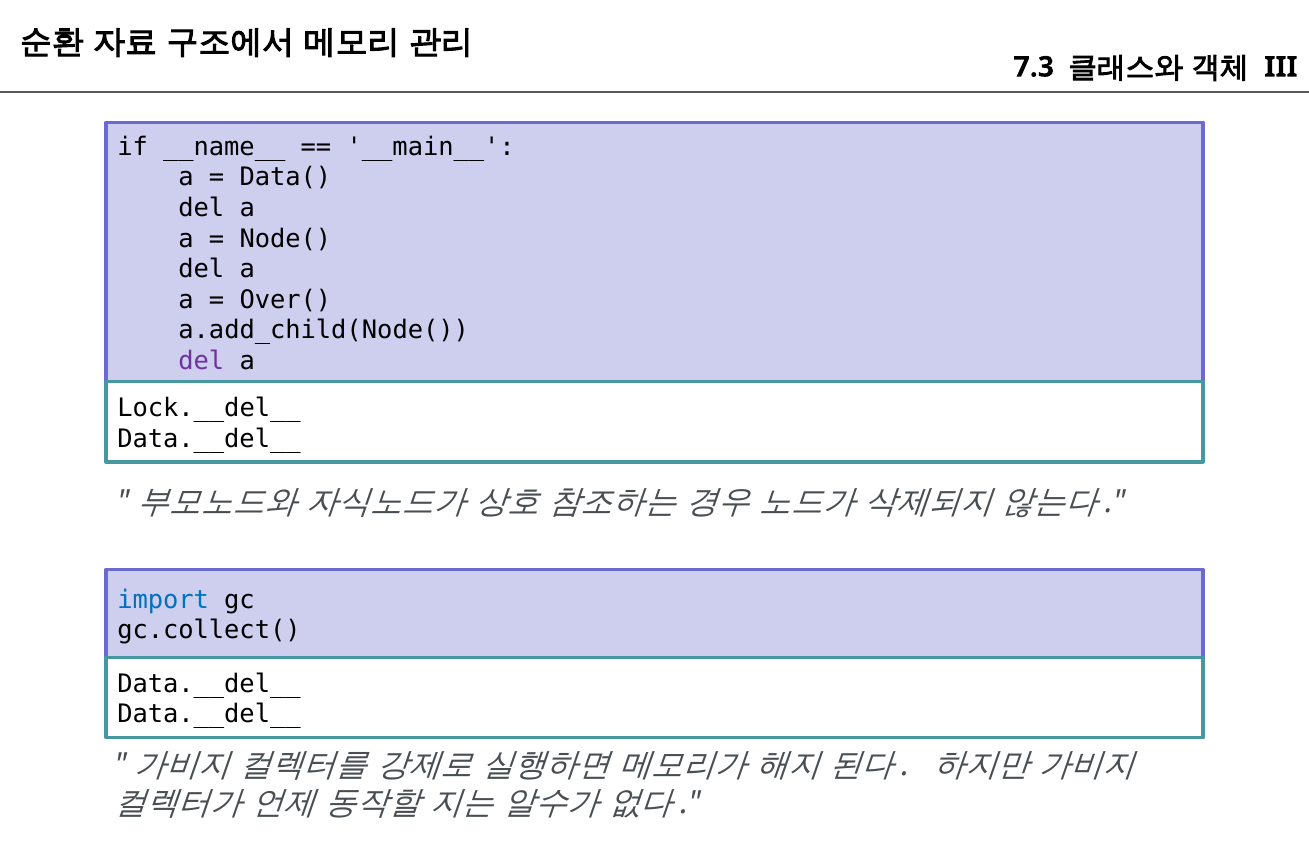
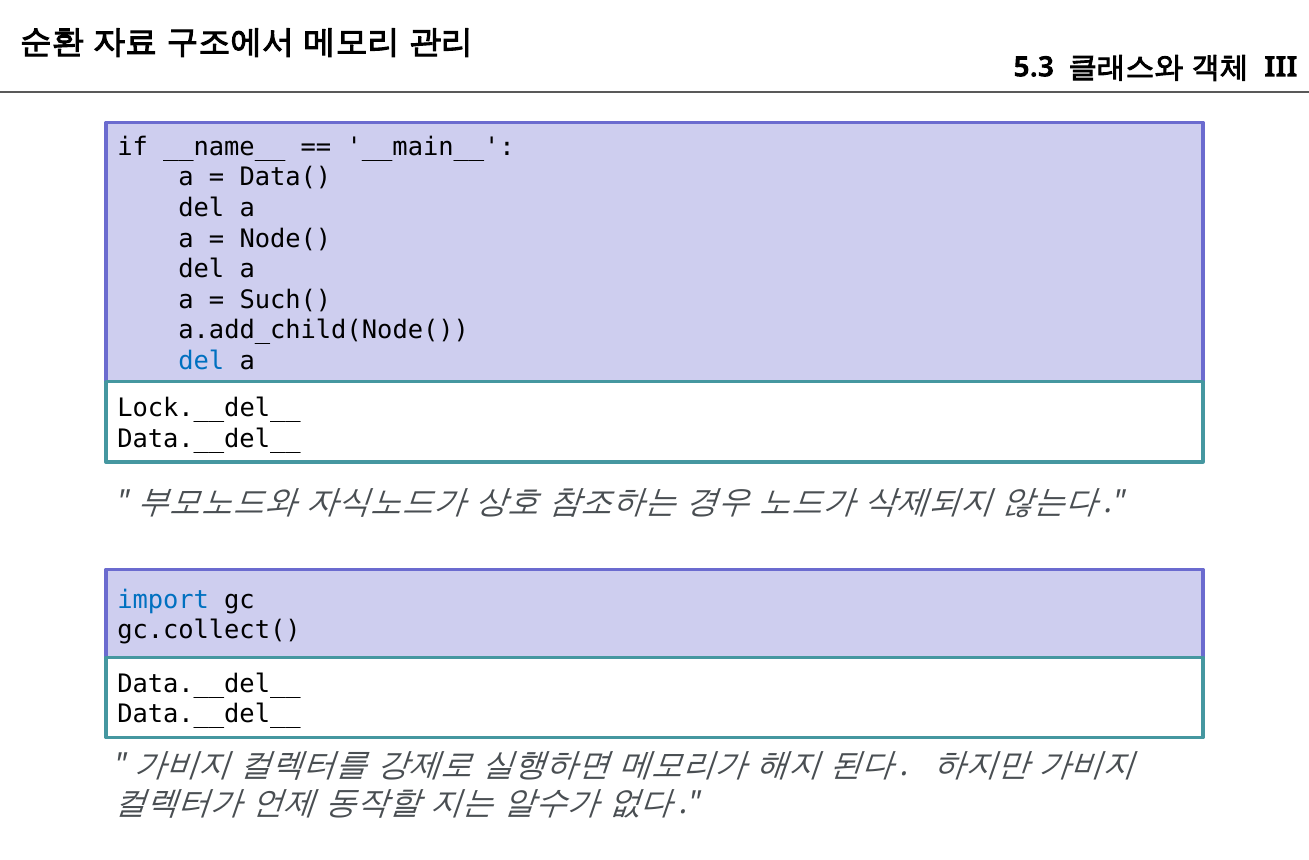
7.3: 7.3 -> 5.3 (1034, 67)
Over(: Over( -> Such( (285, 300)
del colour: purple -> blue (201, 361)
